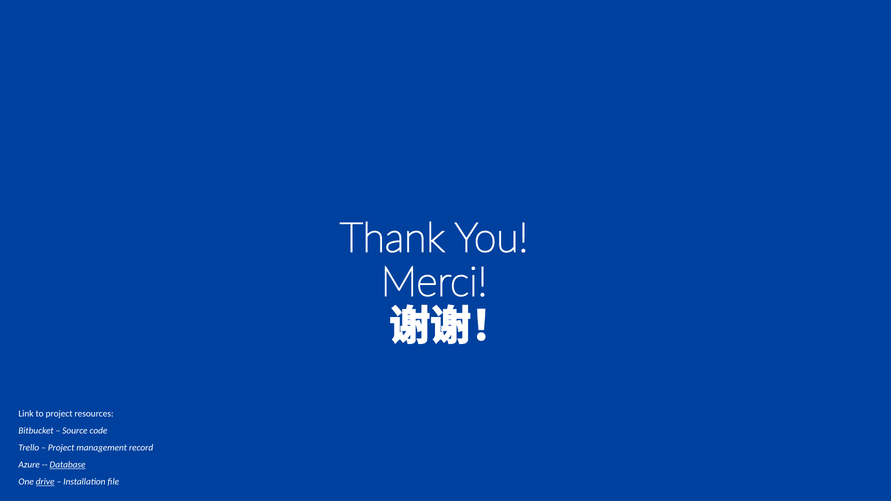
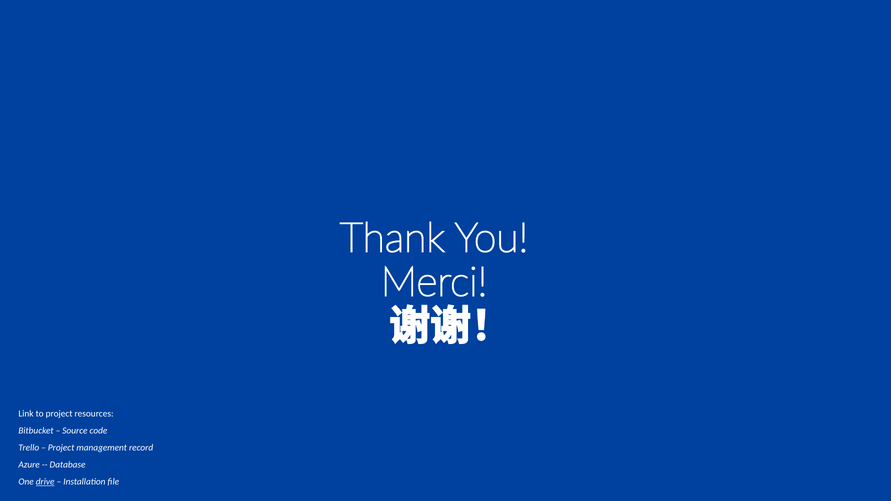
Database underline: present -> none (68, 465)
